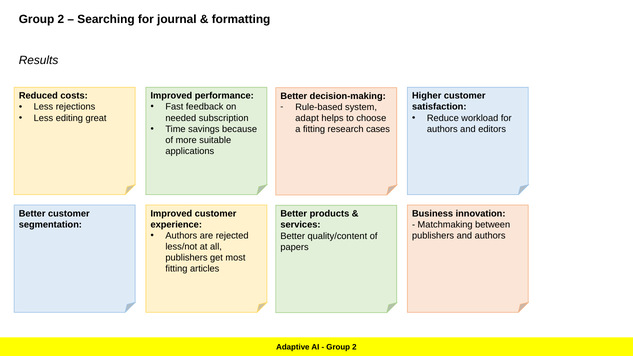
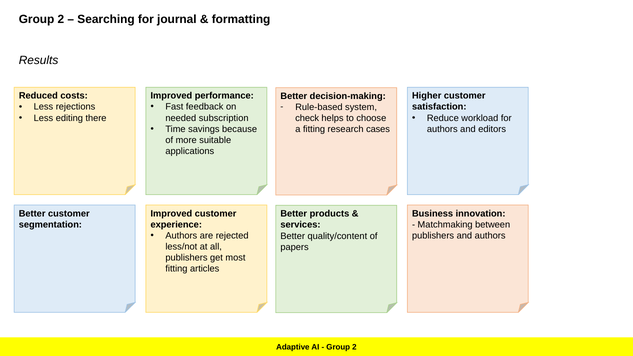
great: great -> there (96, 118)
adapt: adapt -> check (307, 118)
